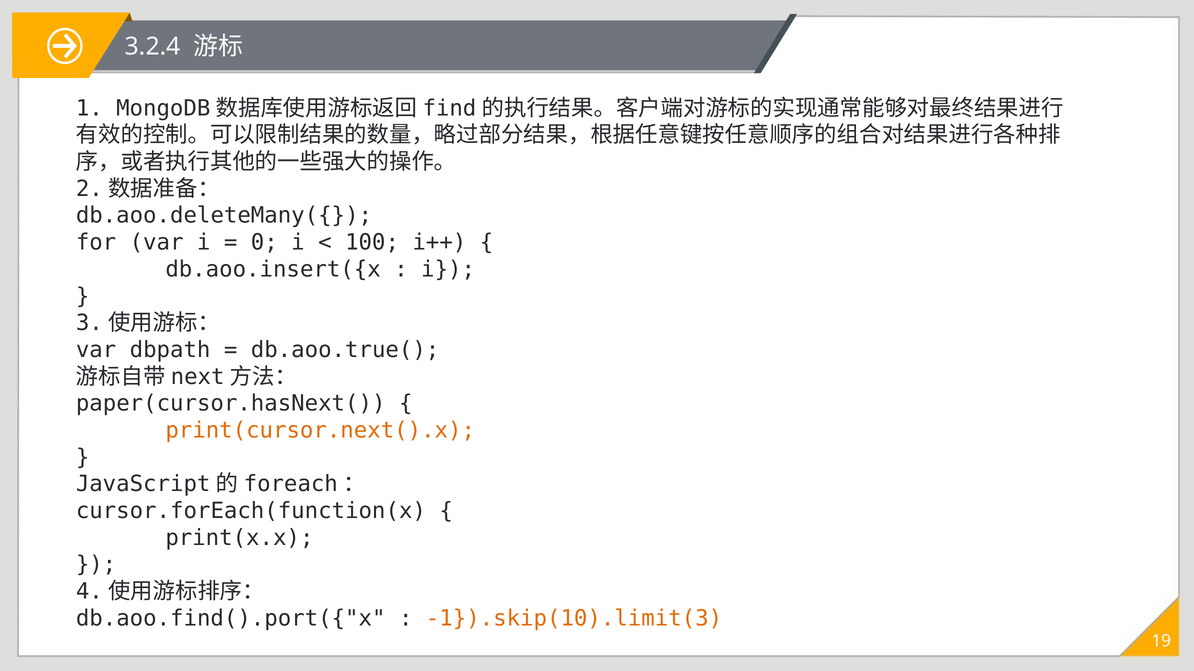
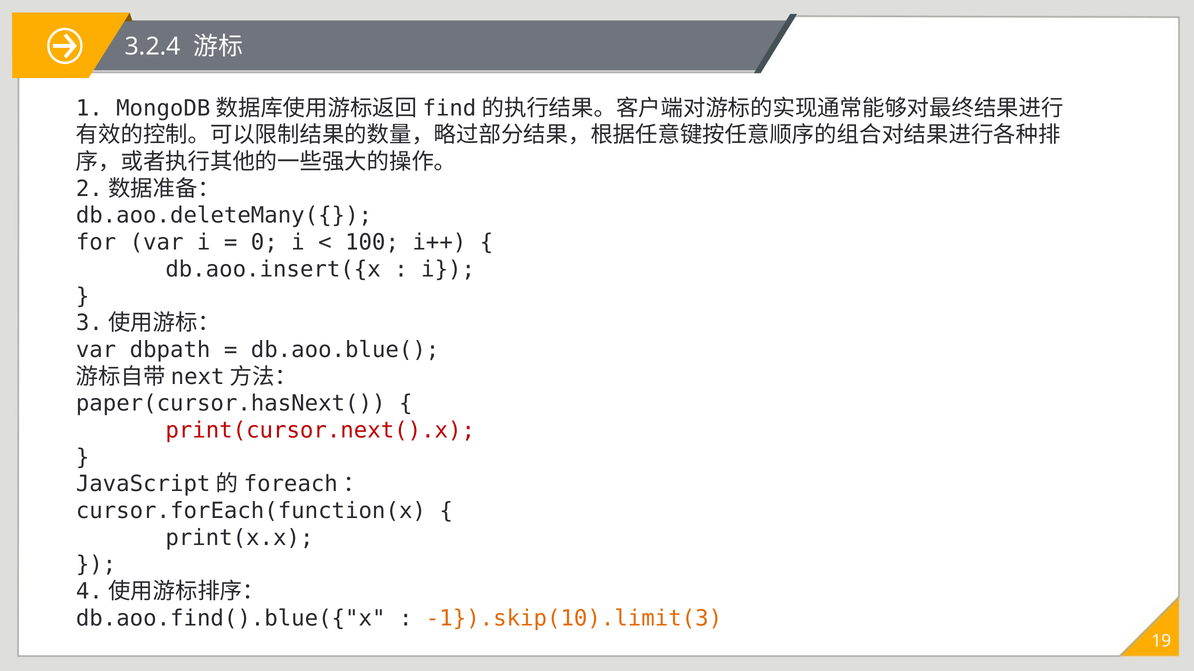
db.aoo.true(: db.aoo.true( -> db.aoo.blue( (345, 350)
print(cursor.next().x colour: orange -> red (320, 431)
db.aoo.find().port({"x: db.aoo.find().port({"x -> db.aoo.find().blue({"x (231, 619)
